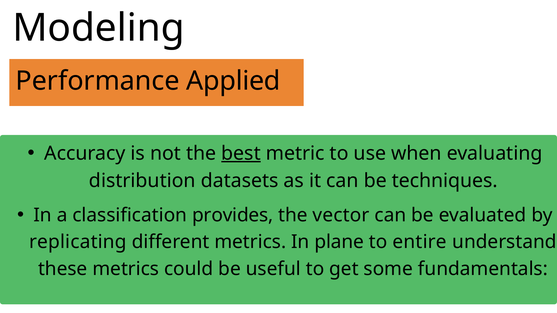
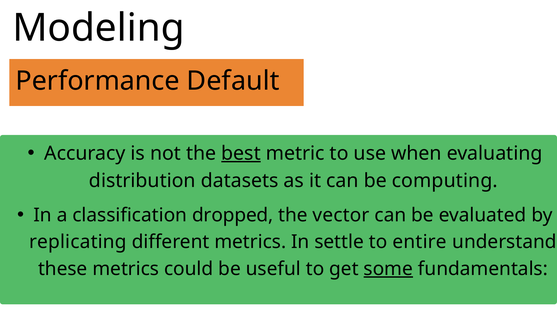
Applied: Applied -> Default (233, 81)
techniques: techniques -> computing (445, 181)
provides: provides -> dropped (233, 216)
plane: plane -> settle (339, 242)
some underline: none -> present (388, 269)
